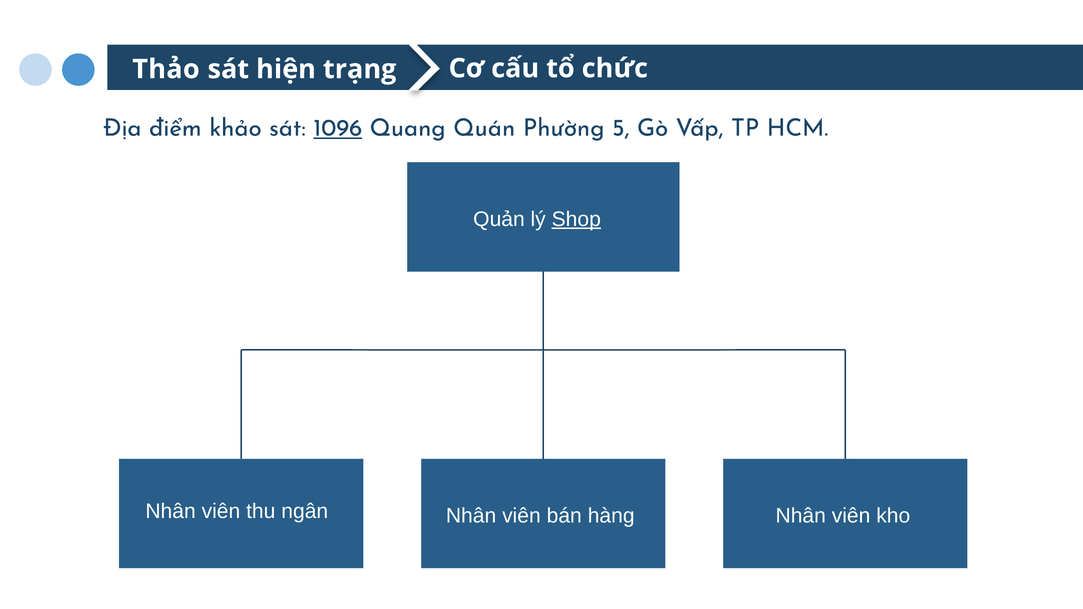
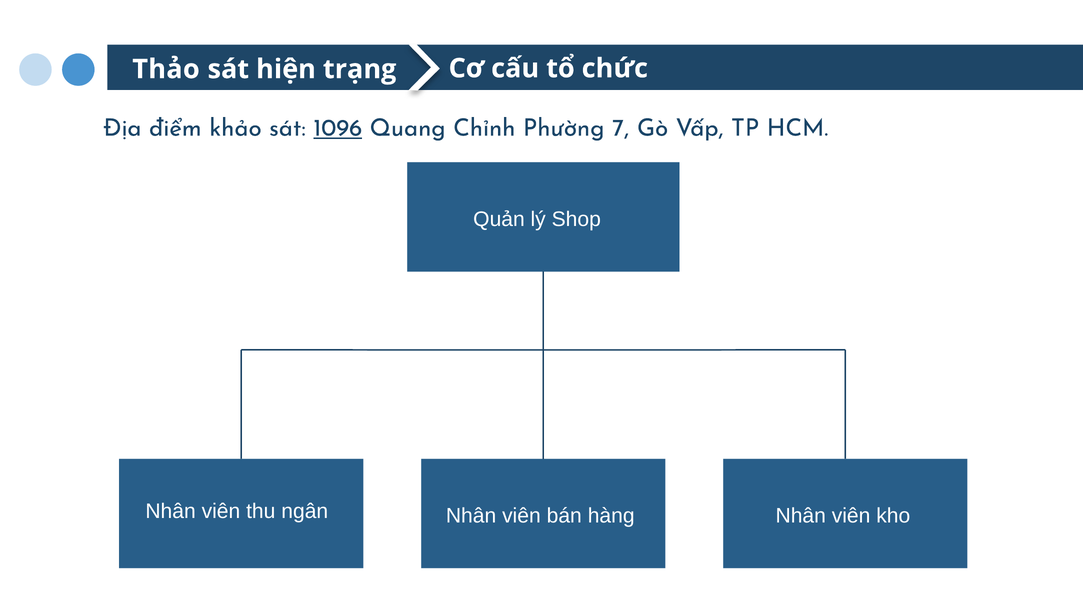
Quán: Quán -> Chỉnh (484, 128)
5: 5 -> 7 (621, 128)
Shop underline: present -> none (576, 219)
